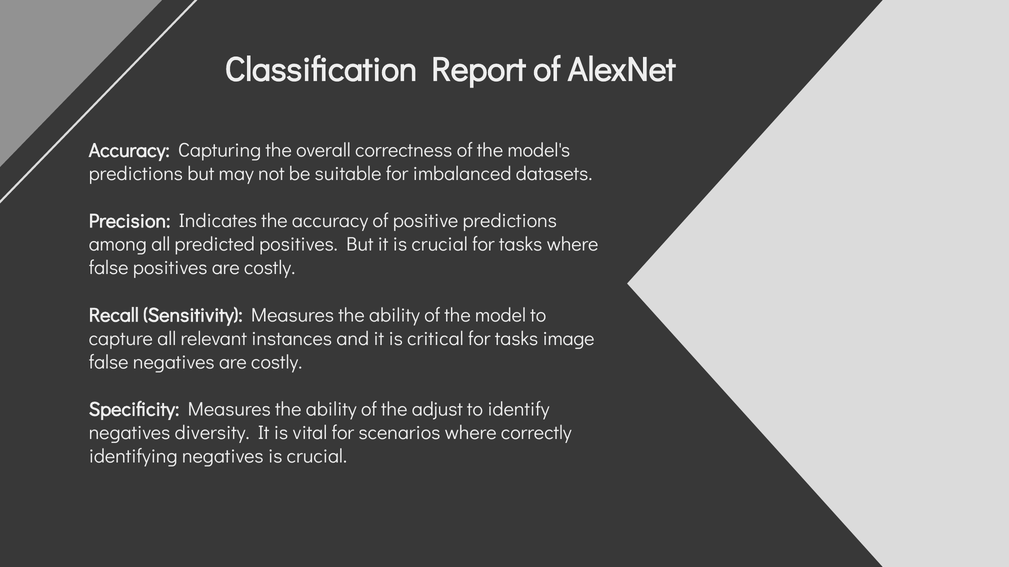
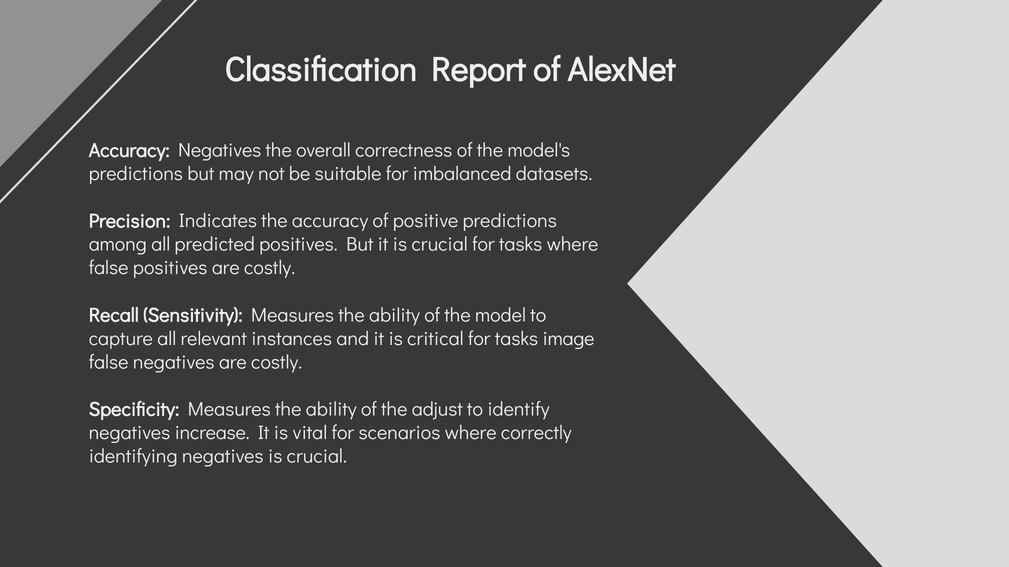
Accuracy Capturing: Capturing -> Negatives (220, 150)
diversity: diversity -> increase (212, 433)
